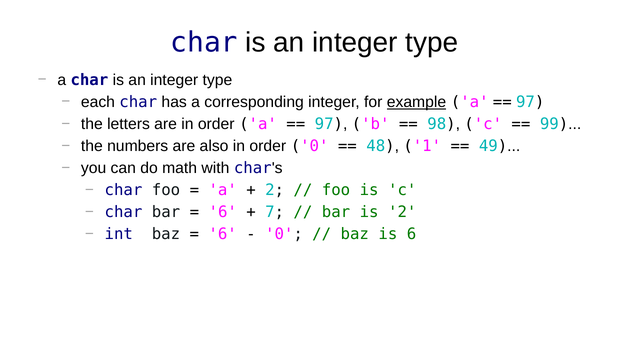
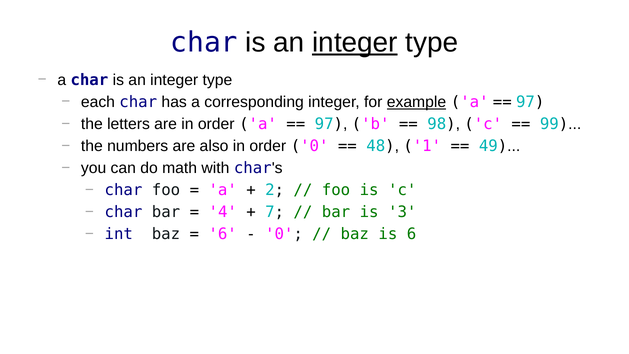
integer underline: none -> present (355, 42)
6: 6 -> 4 (223, 212)
is 2: 2 -> 3 (402, 212)
